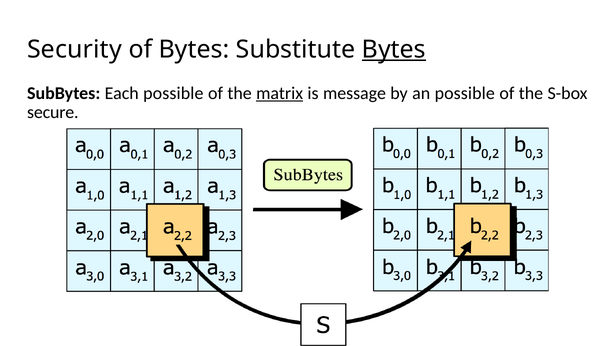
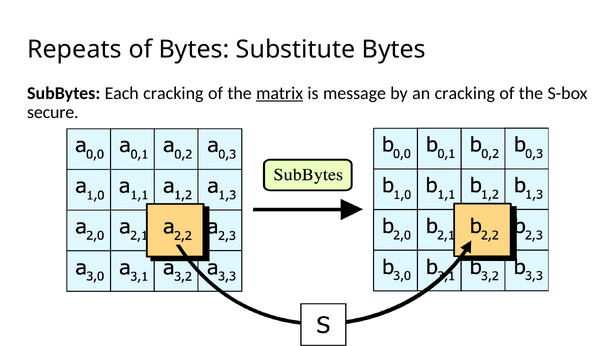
Security: Security -> Repeats (74, 49)
Bytes underline: present -> none (394, 49)
Each possible: possible -> cracking (173, 93)
an possible: possible -> cracking (465, 93)
